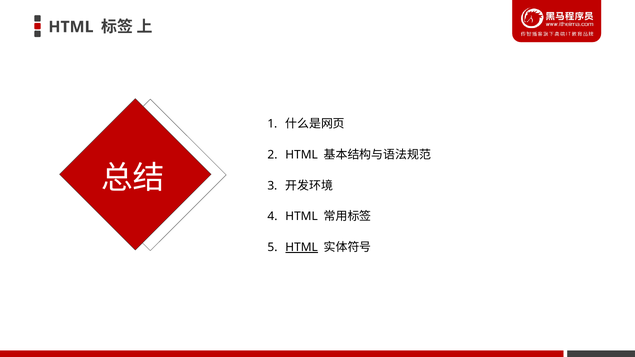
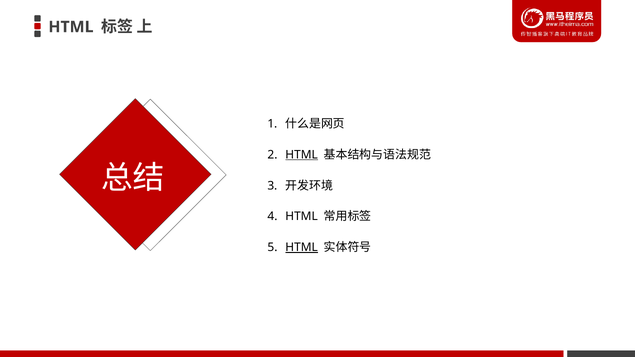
HTML underline: none -> present (302, 155)
